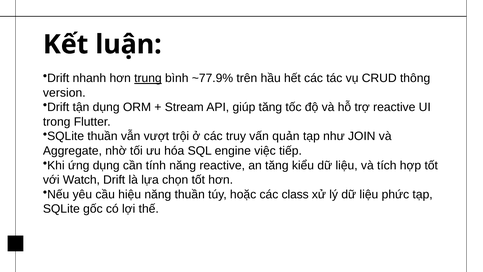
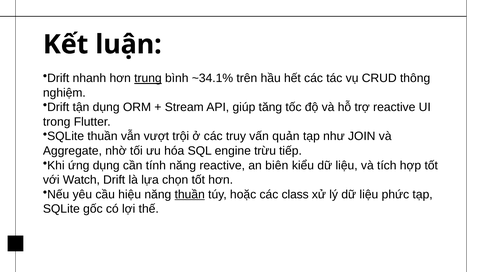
~77.9%: ~77.9% -> ~34.1% (212, 78)
version: version -> nghiệm (64, 93)
việc: việc -> trừu (265, 151)
an tăng: tăng -> biên (277, 165)
thuần underline: none -> present (190, 194)
